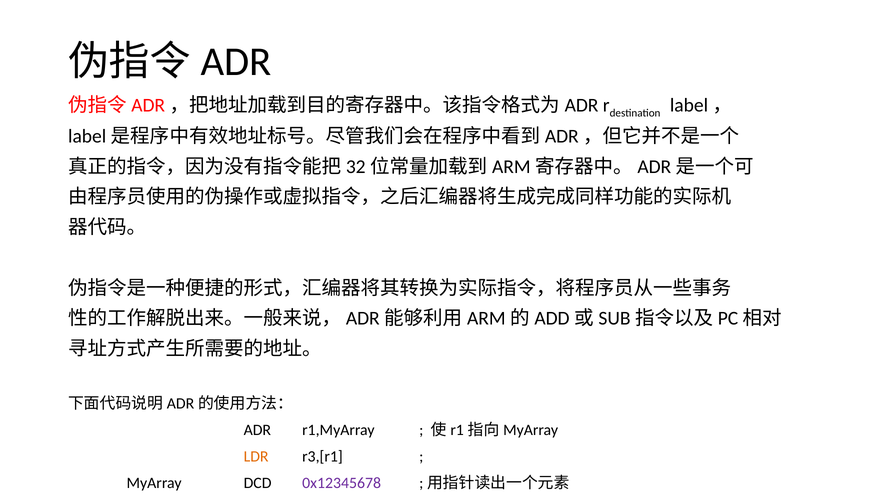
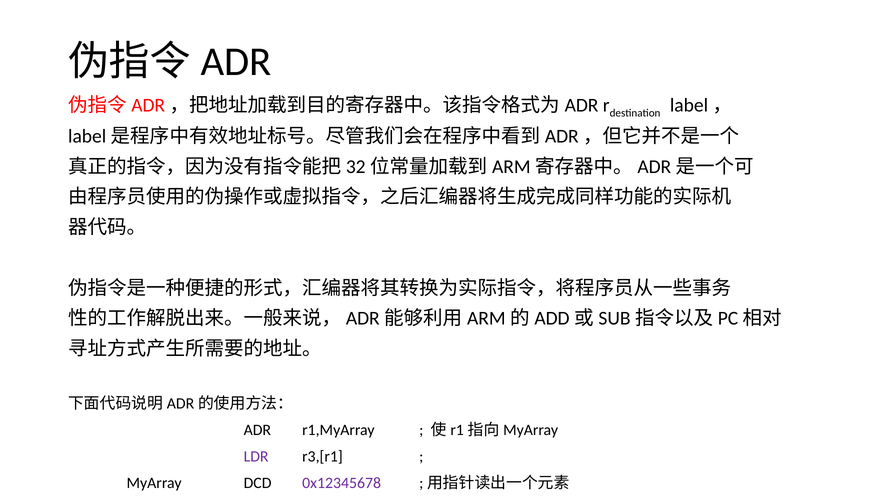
LDR colour: orange -> purple (256, 456)
